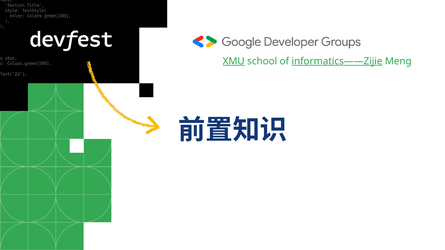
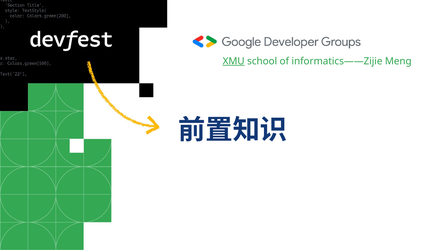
informatics——Zijie underline: present -> none (337, 61)
